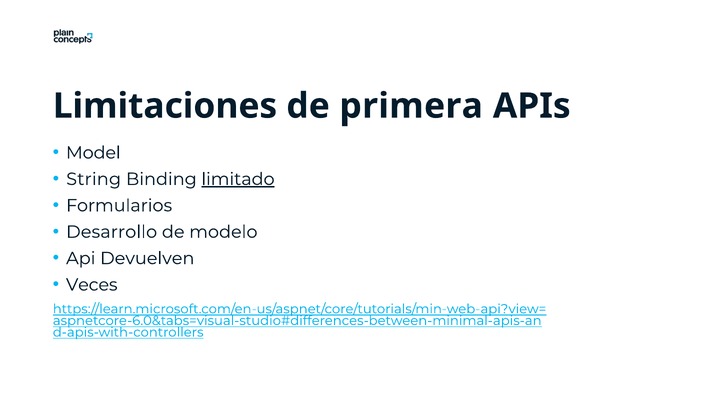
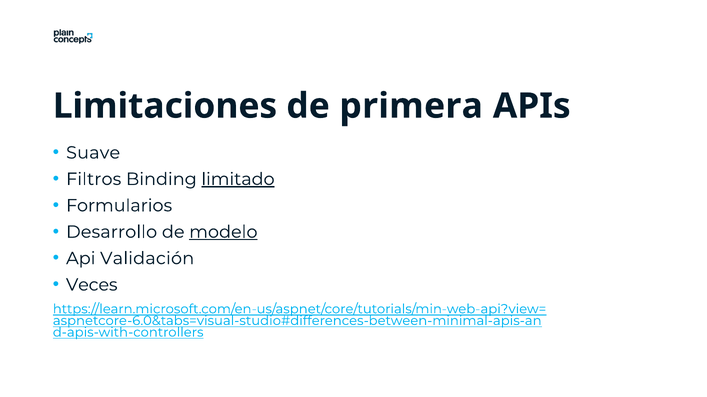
Model: Model -> Suave (93, 153)
String: String -> Filtros (94, 179)
modelo underline: none -> present (223, 232)
Devuelven: Devuelven -> Validación (147, 259)
